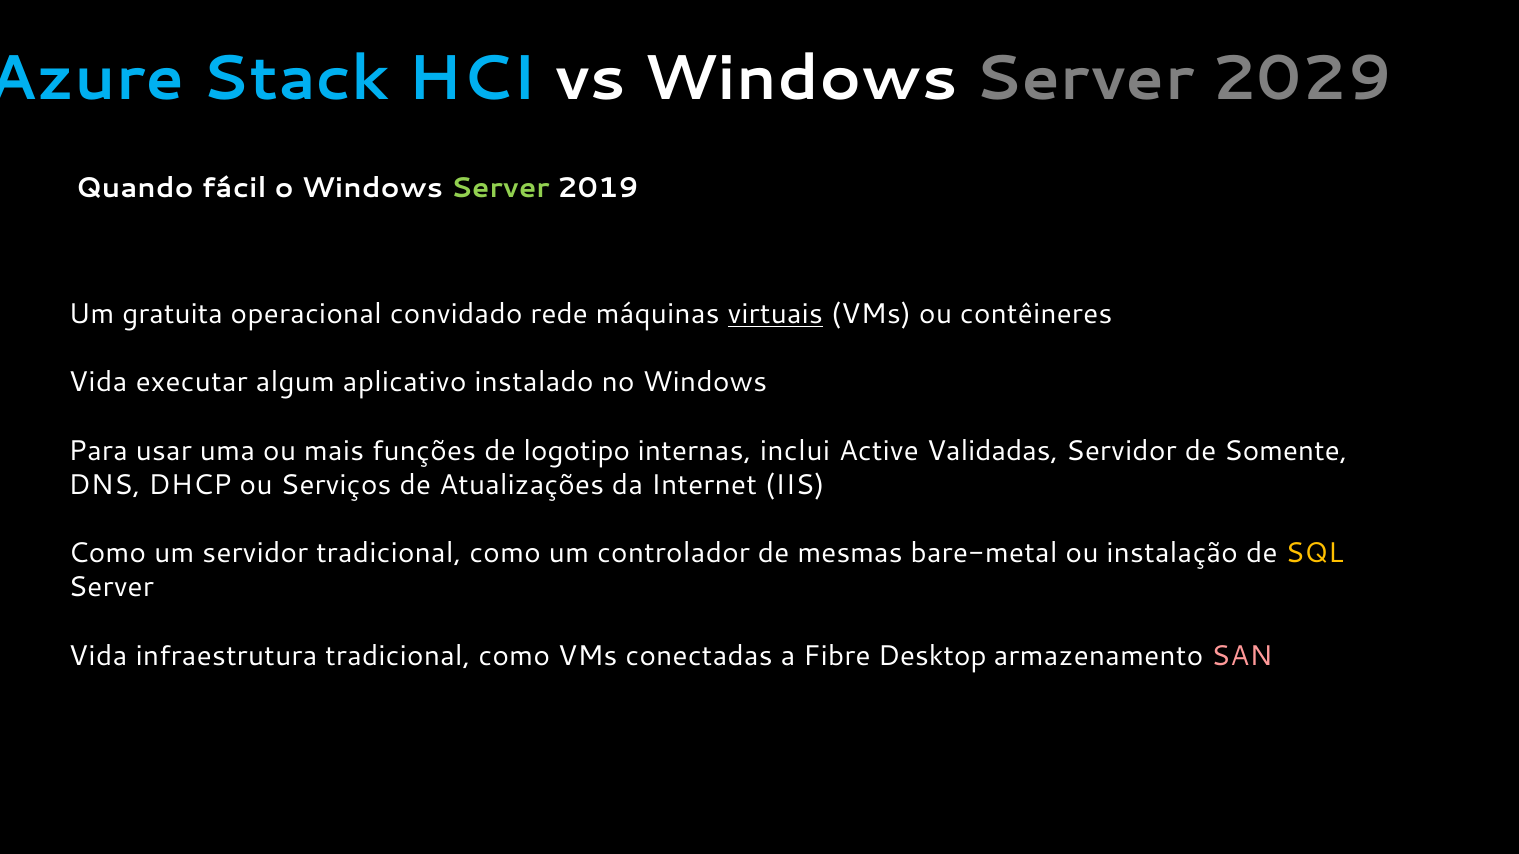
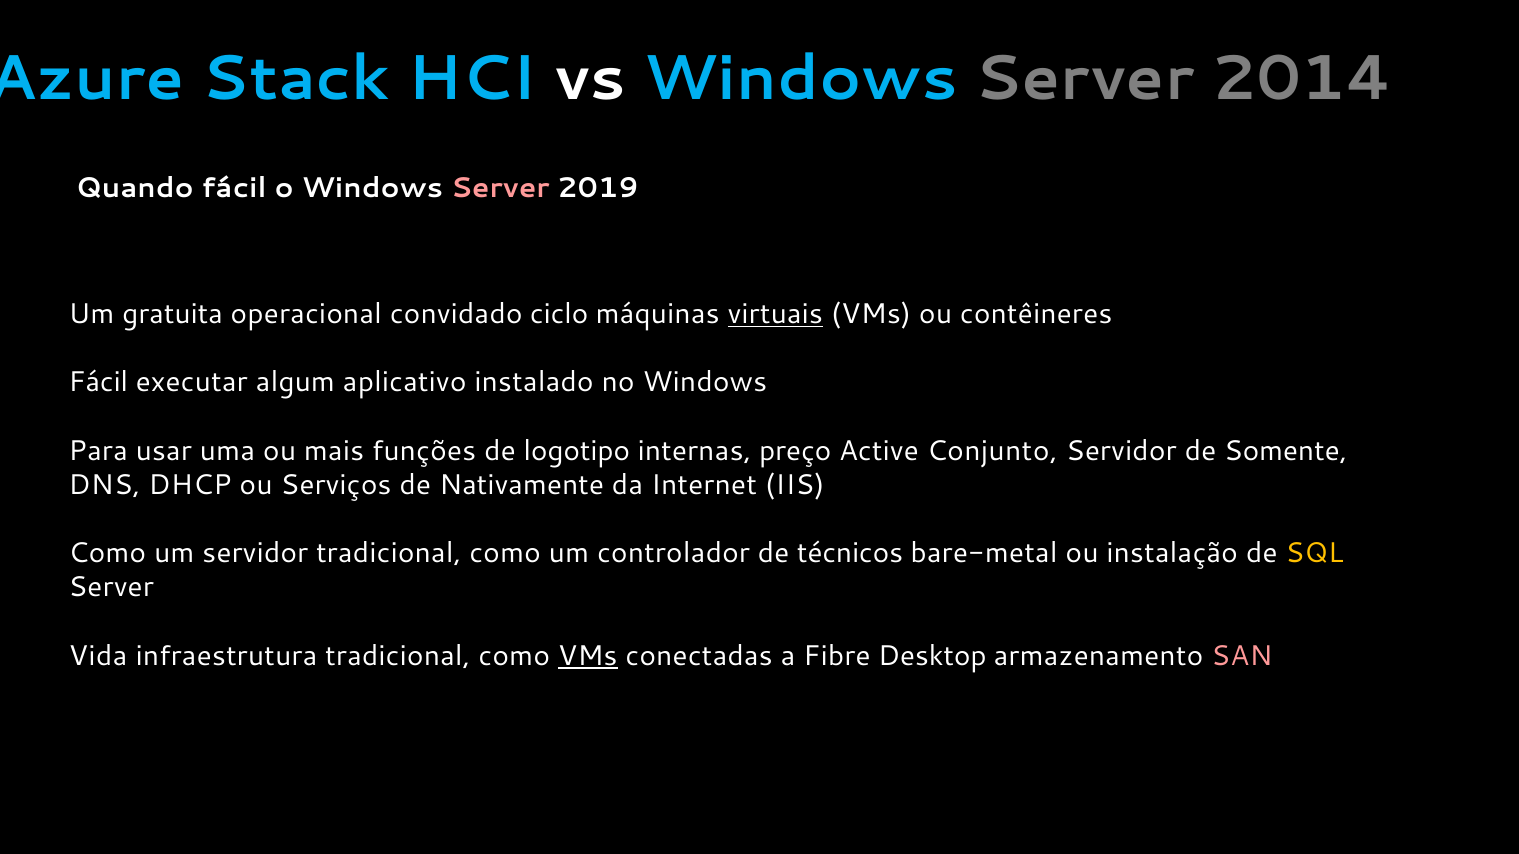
Windows colour: white -> light blue (800, 78)
2029: 2029 -> 2014 (1302, 78)
Server colour: light green -> pink (500, 188)
rede: rede -> ciclo (559, 314)
Vida: Vida -> Fácil (98, 383)
inclui: inclui -> preço (795, 451)
Validadas: Validadas -> Conjunto (992, 451)
Atualizações: Atualizações -> Nativamente (522, 485)
mesmas: mesmas -> técnicos (850, 554)
VMs underline: none -> present (588, 656)
